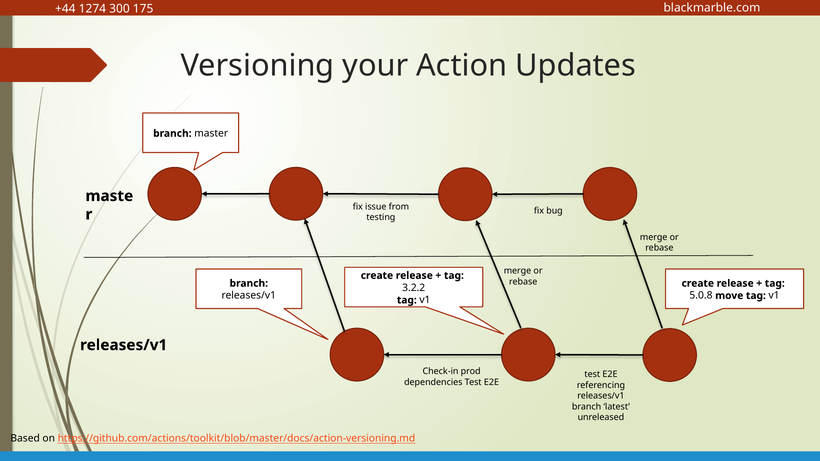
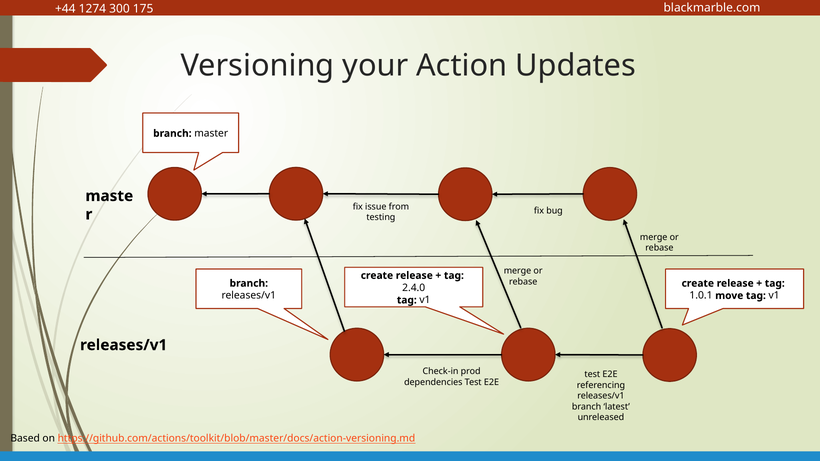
3.2.2: 3.2.2 -> 2.4.0 (414, 288)
5.0.8: 5.0.8 -> 1.0.1 (701, 296)
